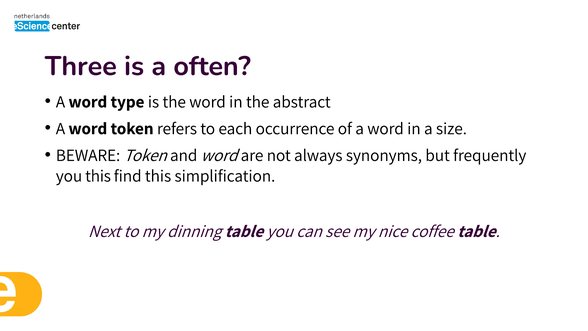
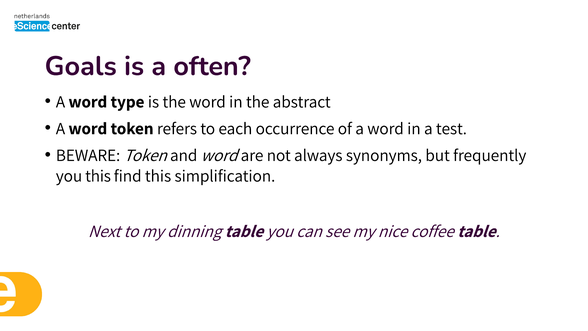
Three: Three -> Goals (81, 66)
size: size -> test (451, 128)
